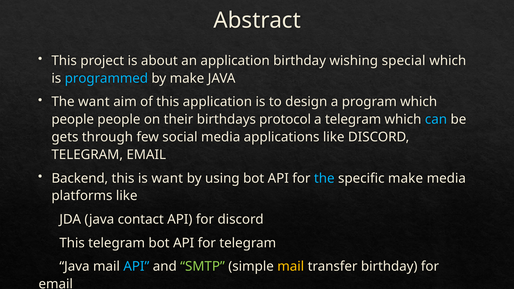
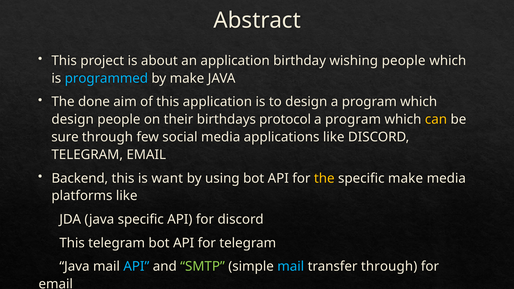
wishing special: special -> people (404, 61)
The want: want -> done (94, 102)
people: people -> design (73, 119)
telegram: telegram -> program (353, 119)
can colour: light blue -> yellow (436, 119)
gets: gets -> sure (65, 137)
the colour: light blue -> yellow (324, 178)
java contact: contact -> specific (141, 220)
mail colour: yellow -> light blue (291, 267)
transfer birthday: birthday -> through (389, 267)
